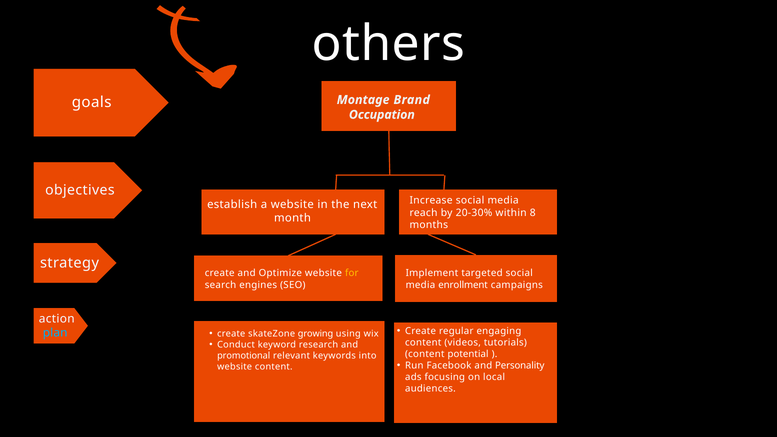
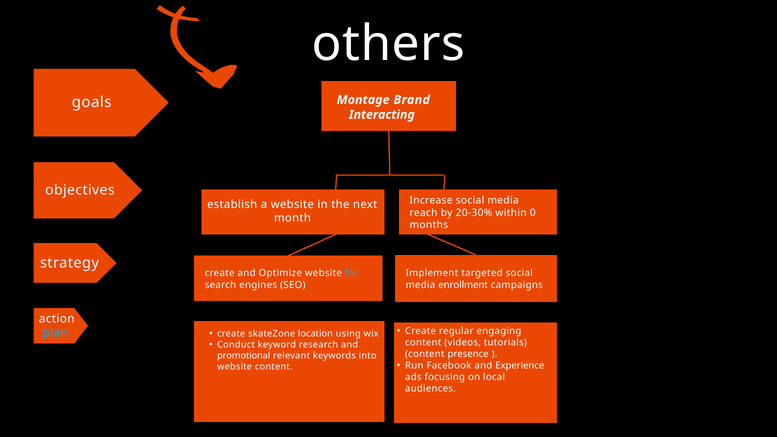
Occupation: Occupation -> Interacting (382, 115)
8: 8 -> 0 (533, 213)
for colour: yellow -> light blue (352, 273)
growing: growing -> location (315, 334)
potential: potential -> presence (468, 354)
Personality: Personality -> Experience (520, 366)
